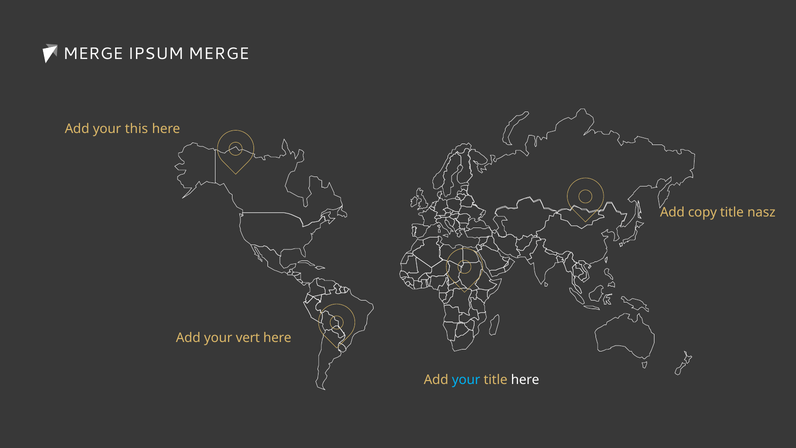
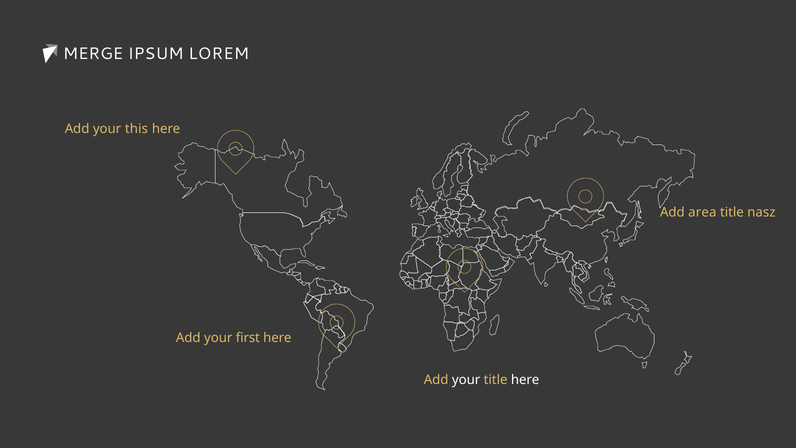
IPSUM MERGE: MERGE -> LOREM (219, 54)
copy: copy -> area (702, 212)
vert: vert -> first (248, 338)
your colour: light blue -> white (466, 380)
